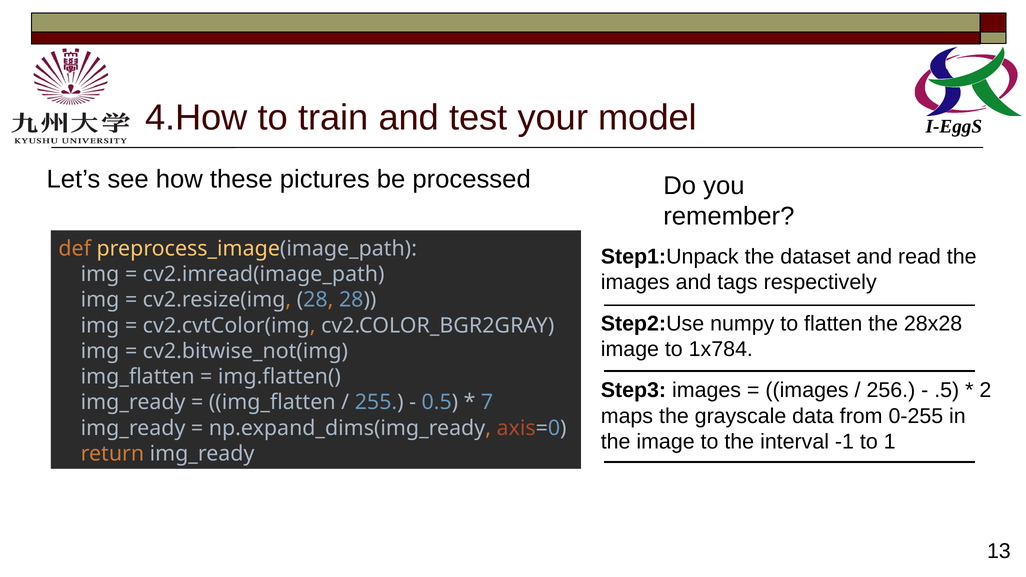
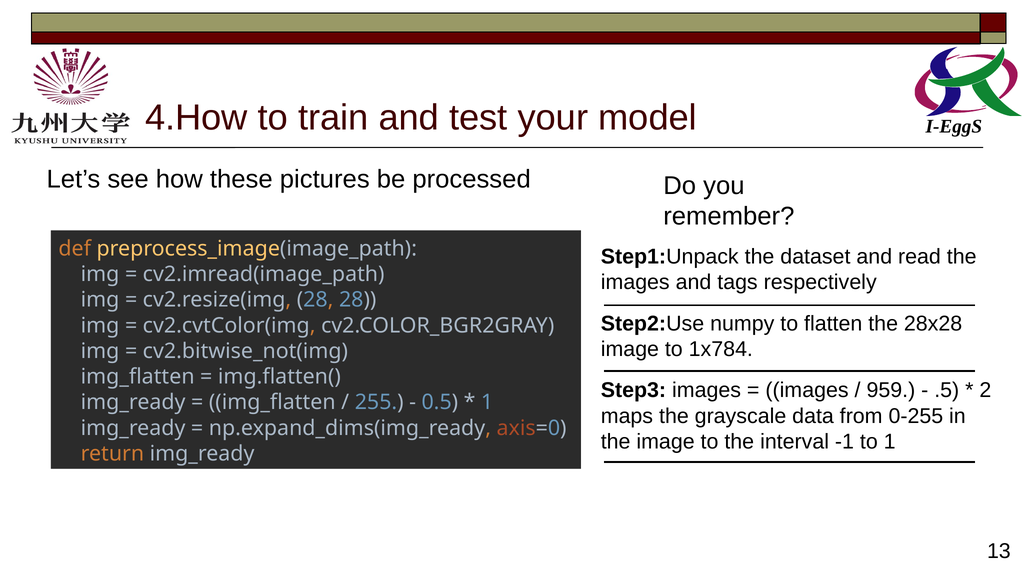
256: 256 -> 959 (891, 390)
7: 7 -> 1 (487, 402)
